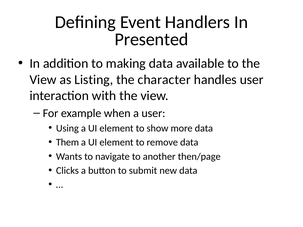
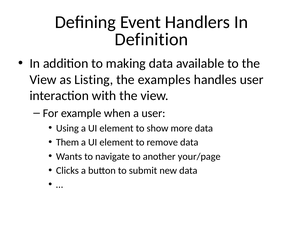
Presented: Presented -> Definition (151, 39)
character: character -> examples (164, 80)
then/page: then/page -> your/page (199, 157)
